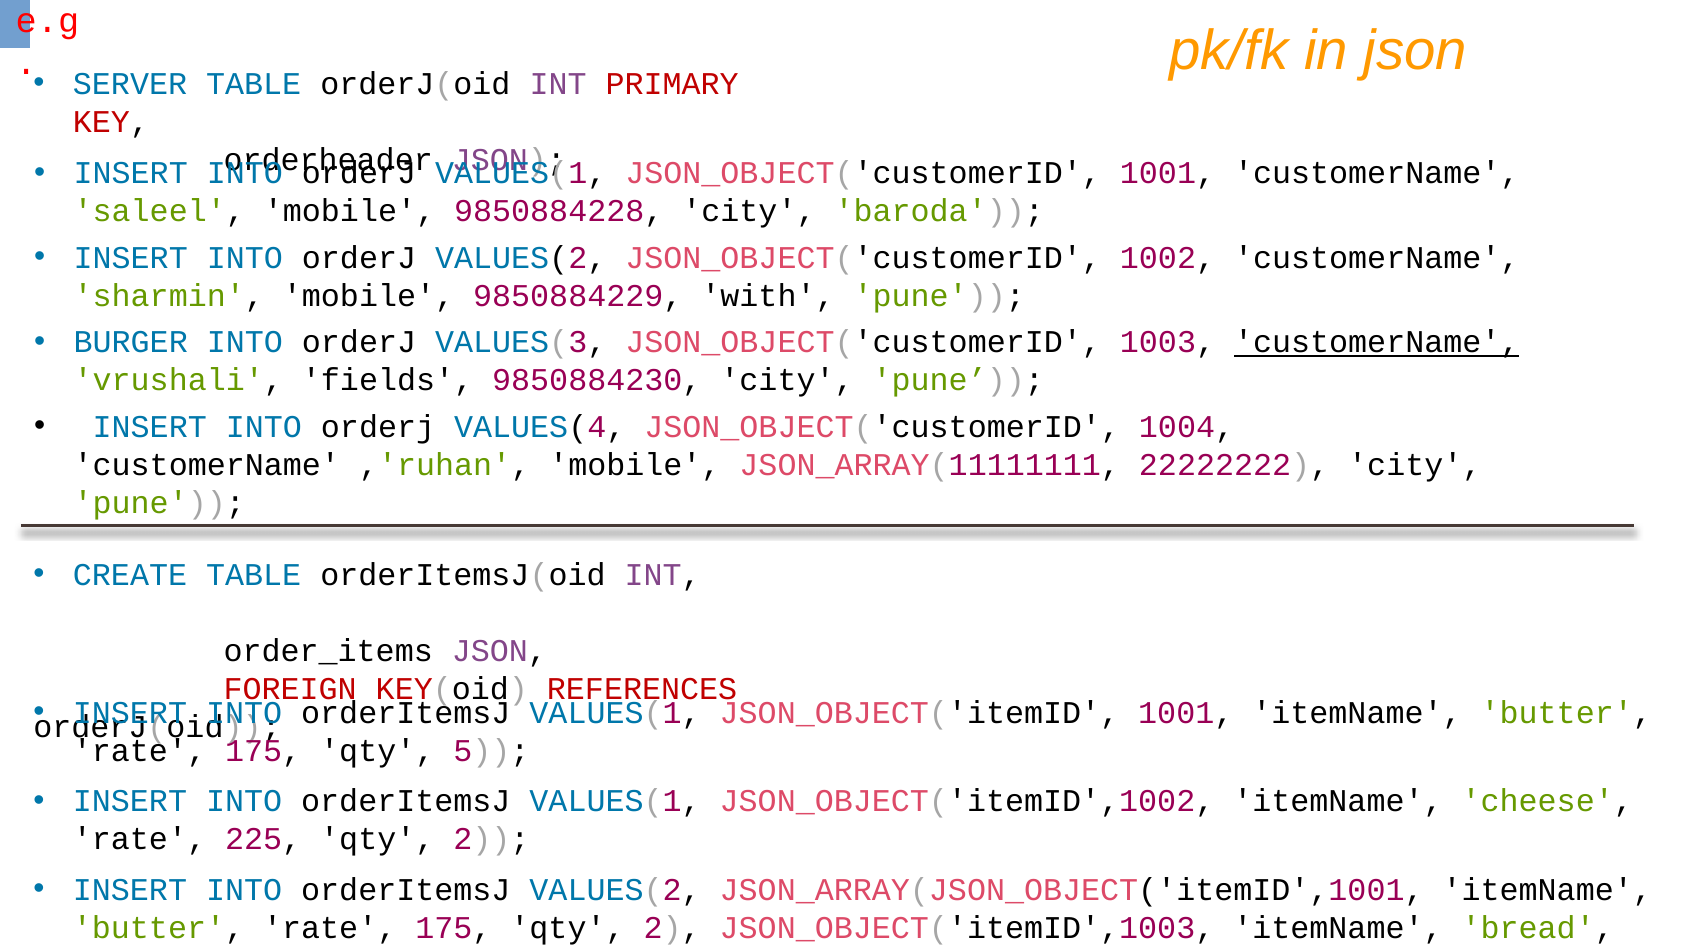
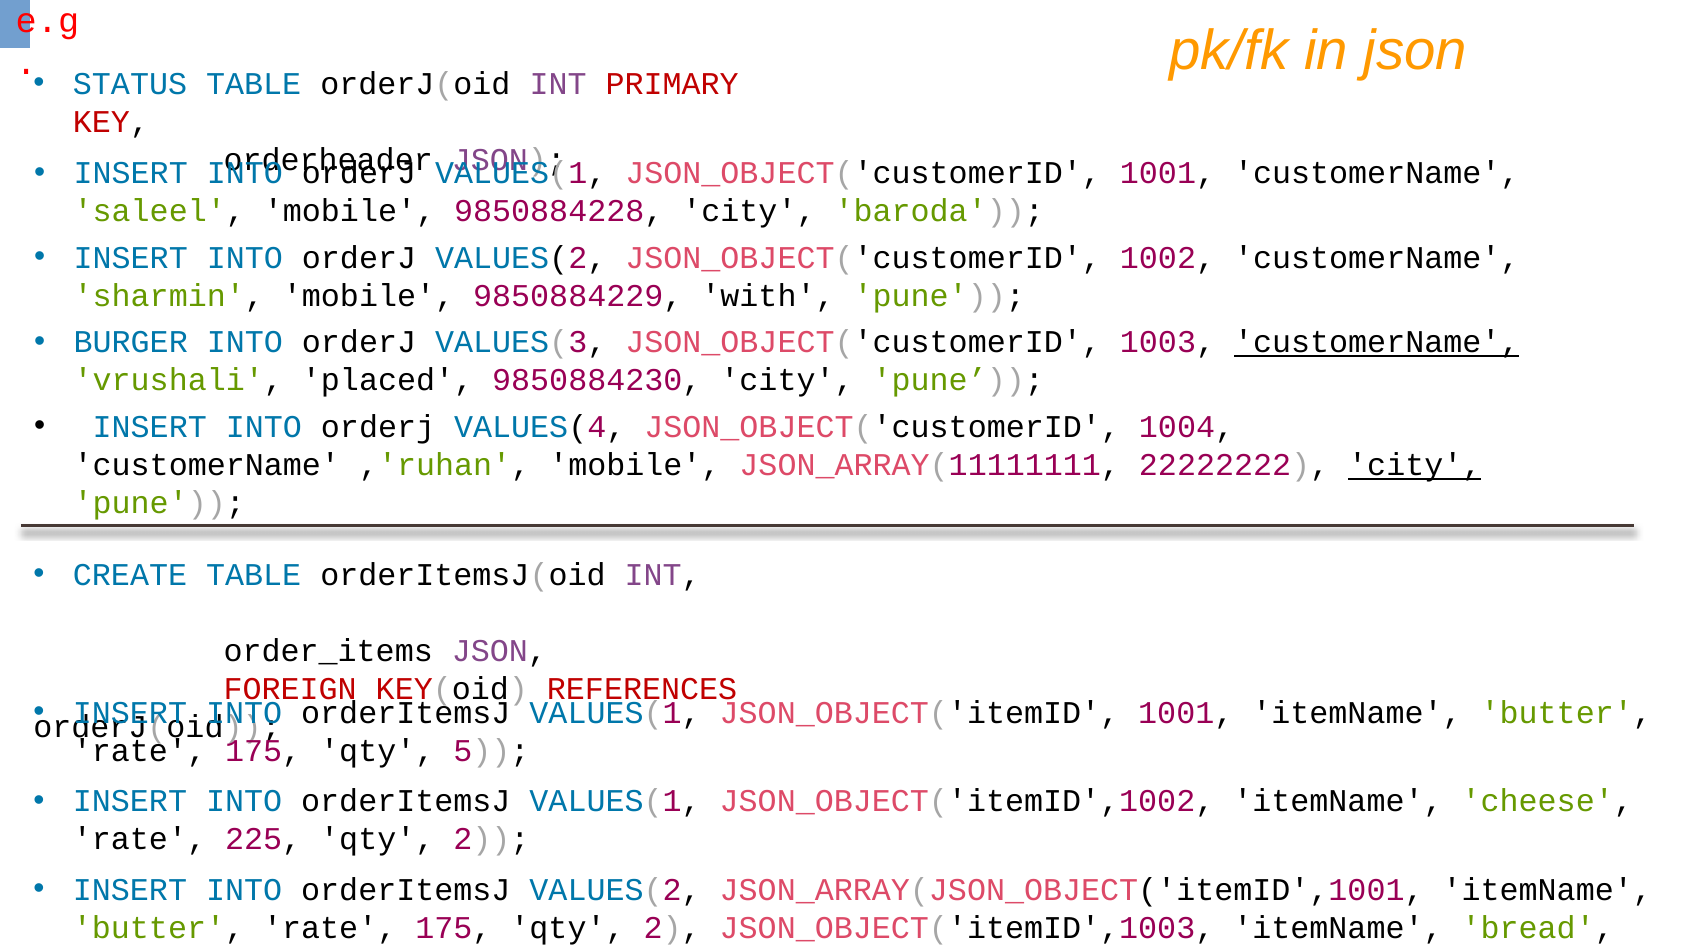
SERVER: SERVER -> STATUS (130, 84)
fields: fields -> placed (388, 381)
city underline: none -> present (1415, 465)
